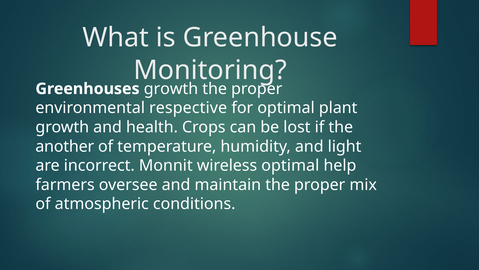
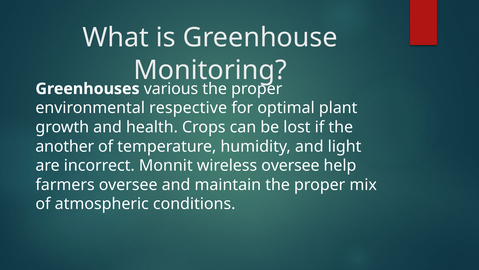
Greenhouses growth: growth -> various (171, 89)
wireless optimal: optimal -> oversee (290, 165)
